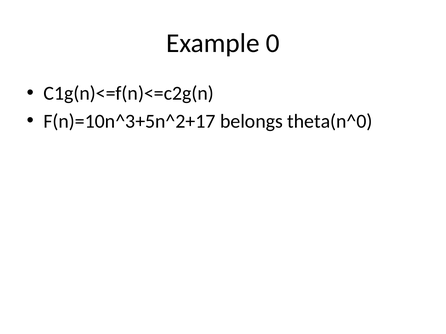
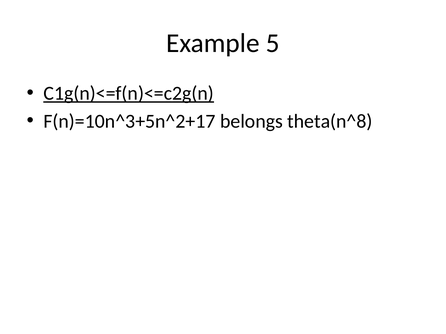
0: 0 -> 5 (273, 43)
C1g(n)<=f(n)<=c2g(n underline: none -> present (129, 94)
theta(n^0: theta(n^0 -> theta(n^8 (330, 121)
